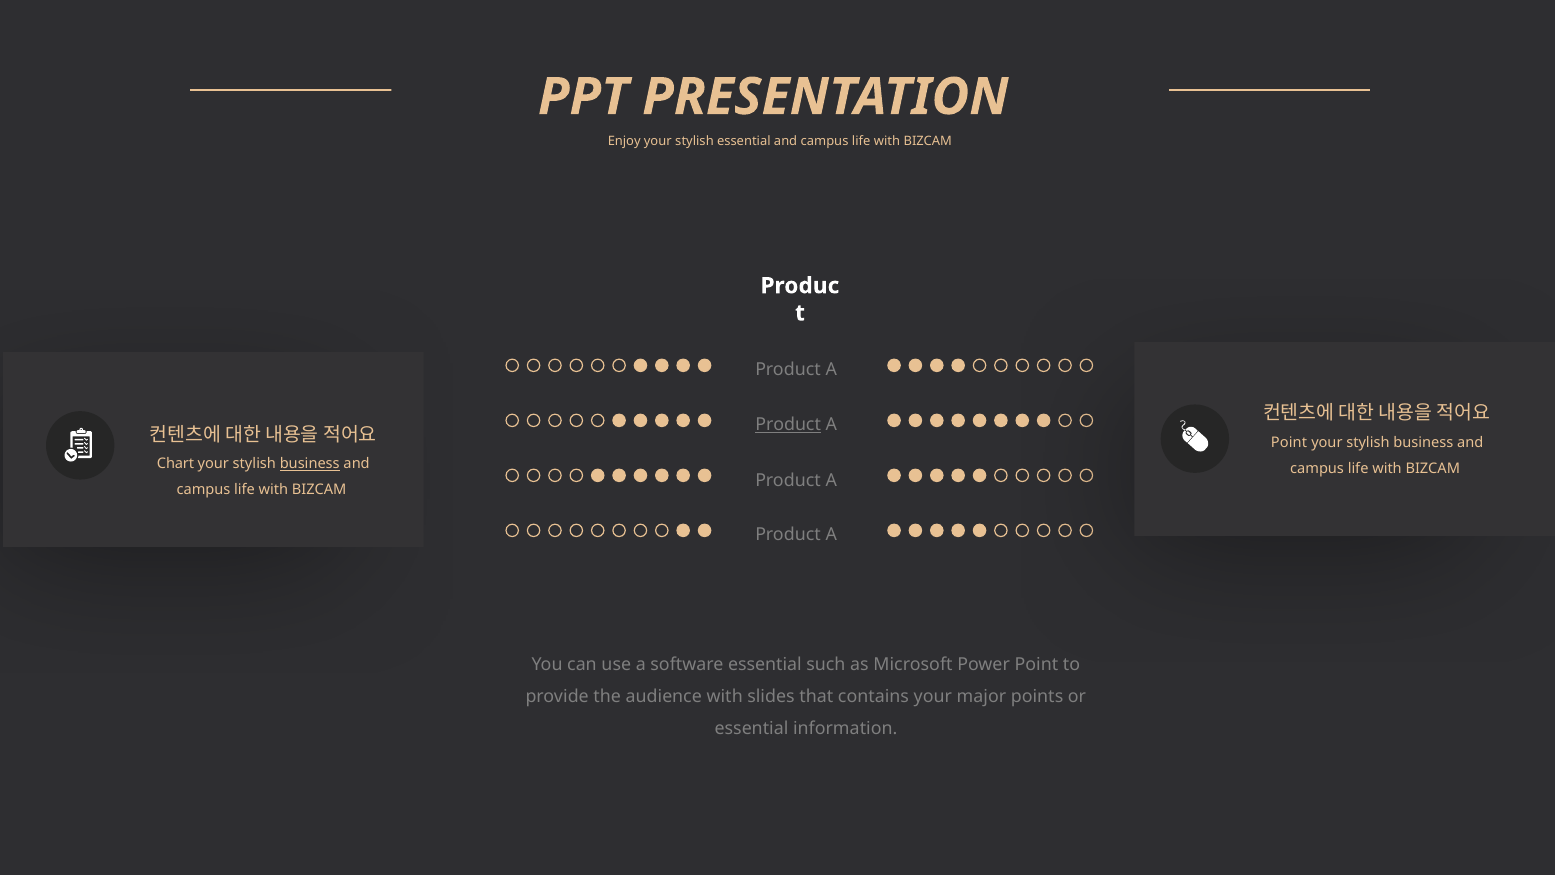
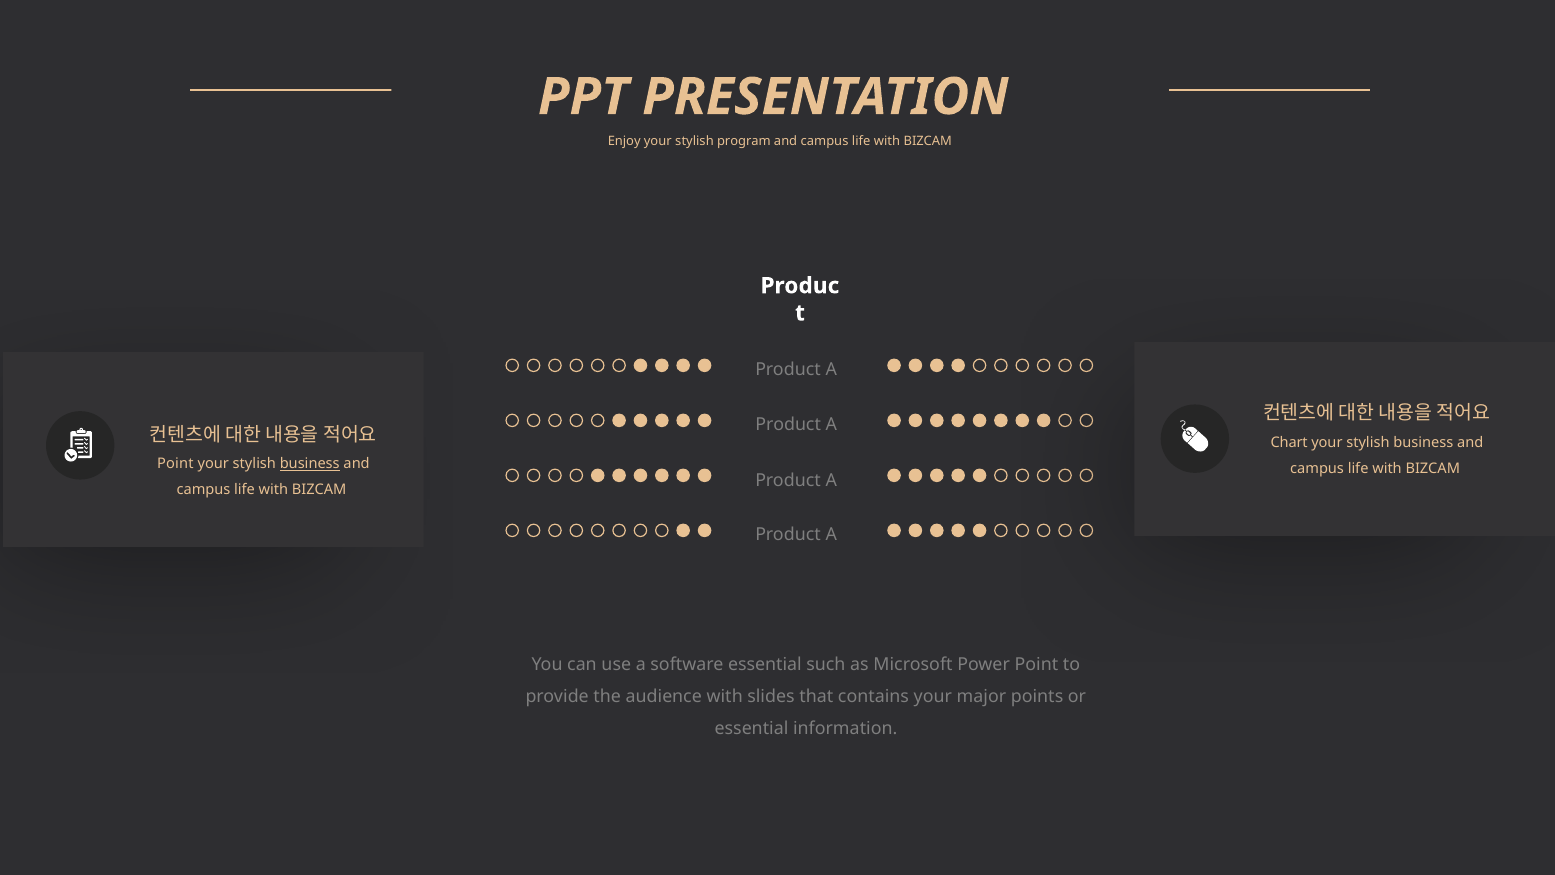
stylish essential: essential -> program (744, 141)
Product underline: present -> none (788, 425)
Point: Point -> Chart (1289, 442)
Chart: Chart -> Point (175, 464)
